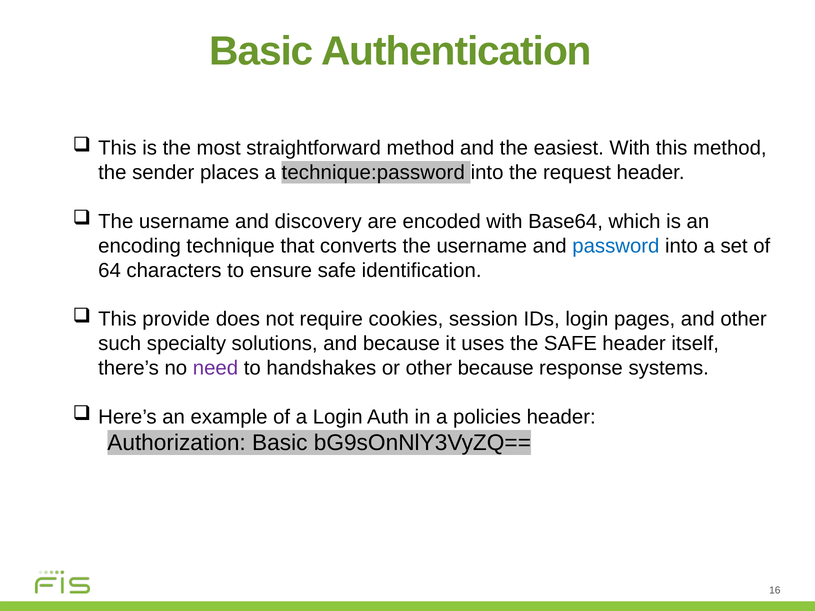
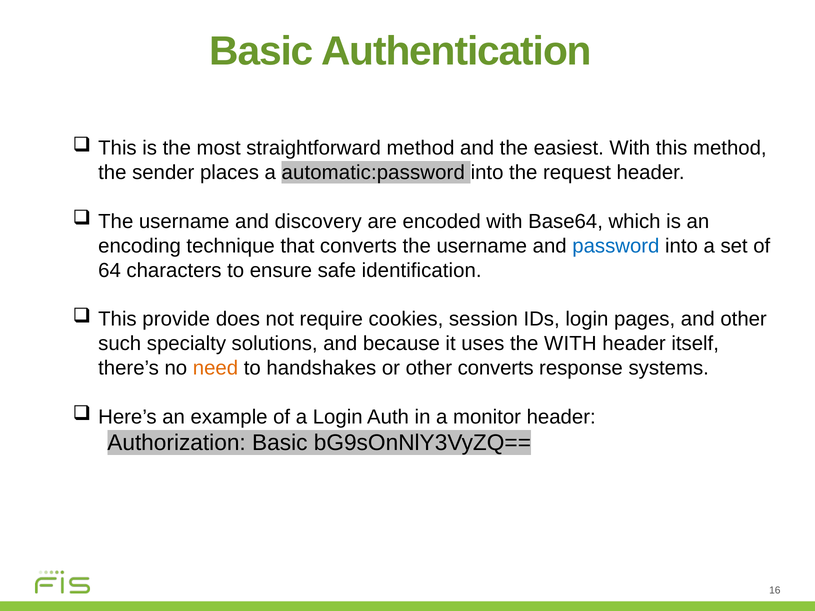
technique:password: technique:password -> automatic:password (373, 173)
the SAFE: SAFE -> WITH (570, 344)
need colour: purple -> orange (215, 368)
other because: because -> converts (496, 368)
policies: policies -> monitor (487, 417)
